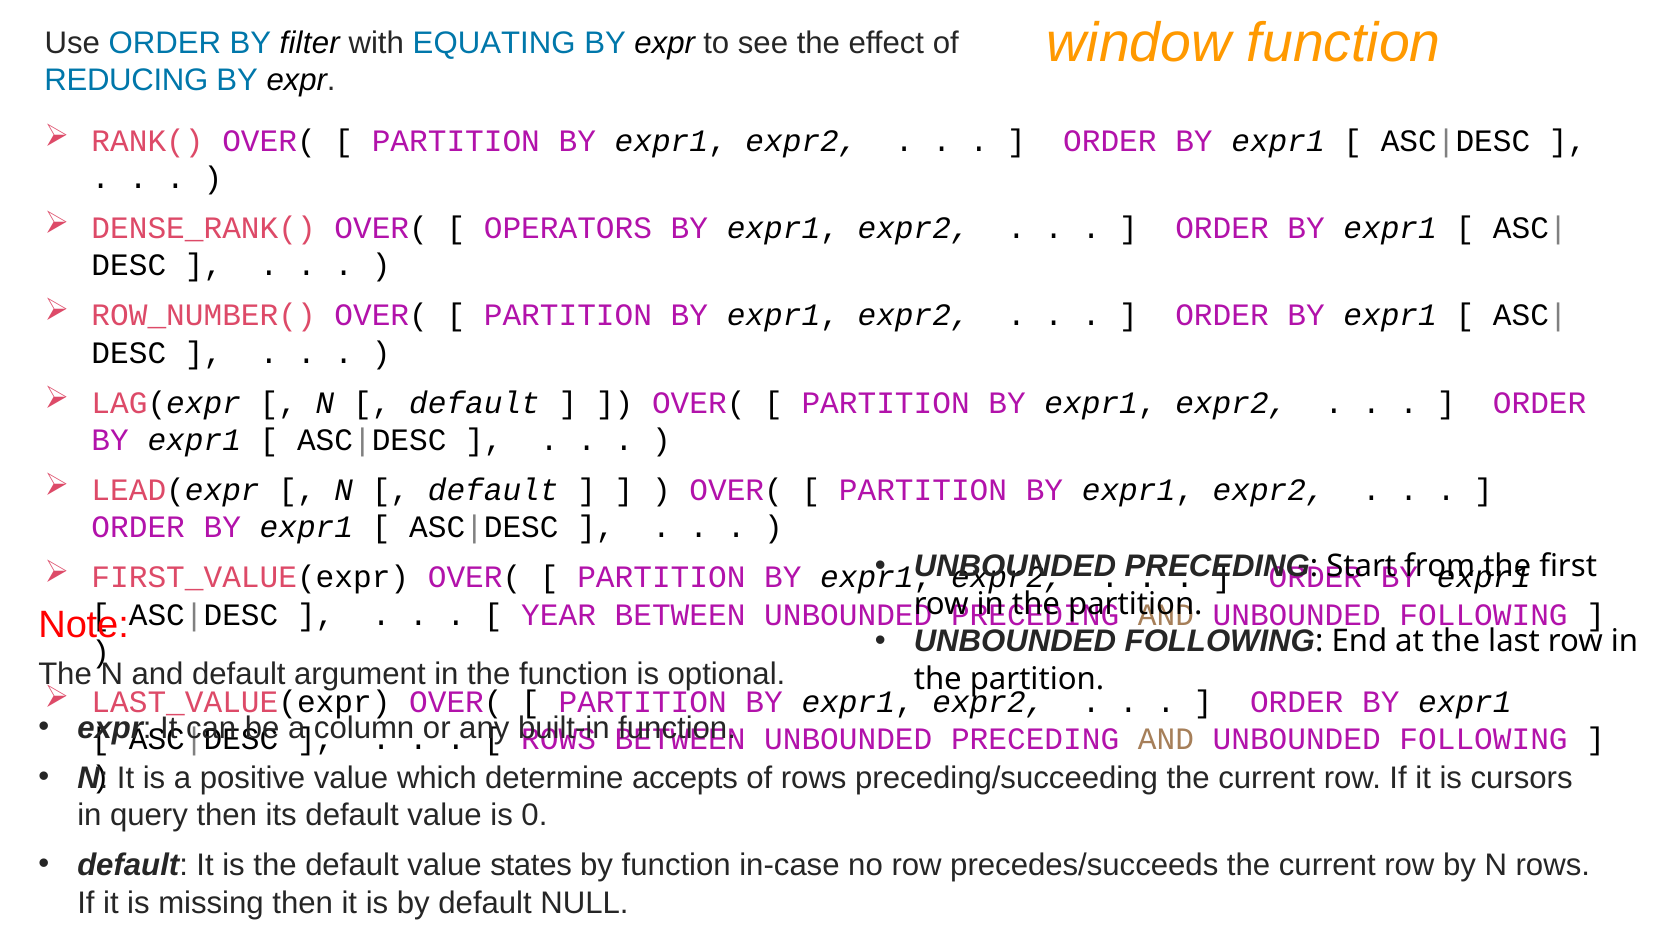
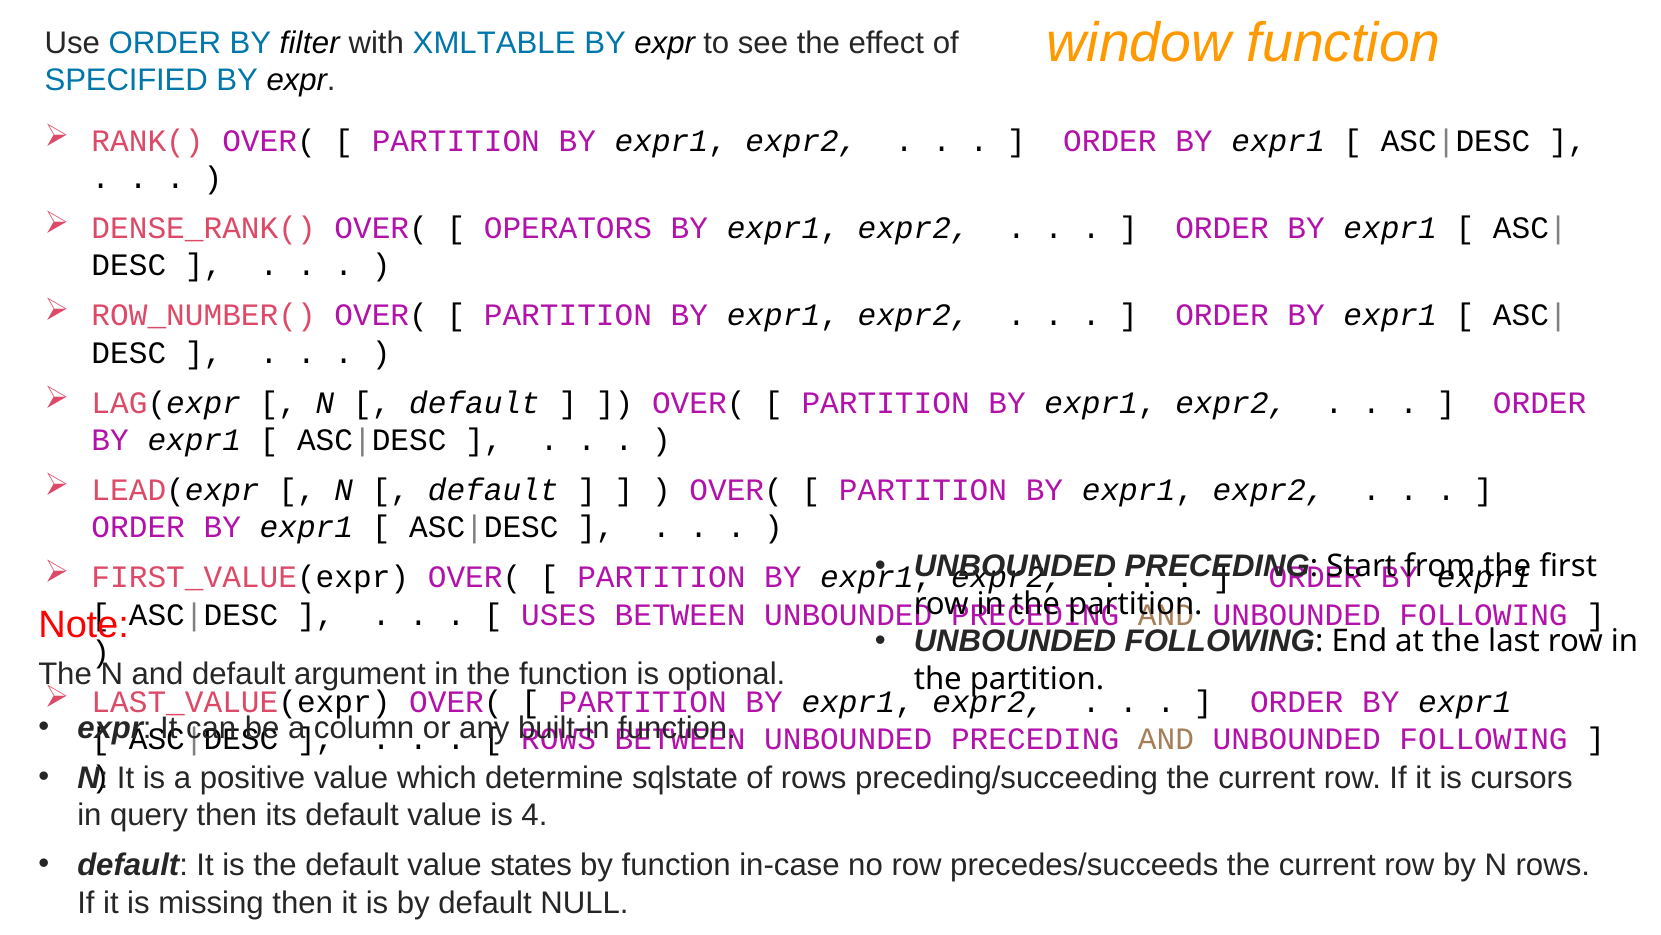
EQUATING: EQUATING -> XMLTABLE (494, 43)
REDUCING: REDUCING -> SPECIFIED (126, 80)
YEAR: YEAR -> USES (559, 614)
accepts: accepts -> sqlstate (685, 777)
0: 0 -> 4 (534, 815)
